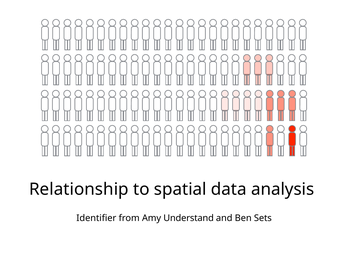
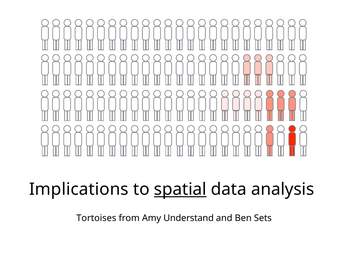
Relationship: Relationship -> Implications (79, 189)
spatial underline: none -> present (180, 189)
Identifier: Identifier -> Tortoises (96, 218)
